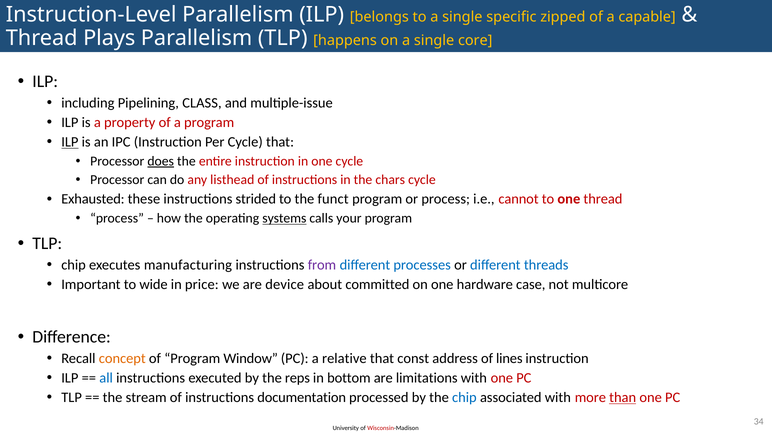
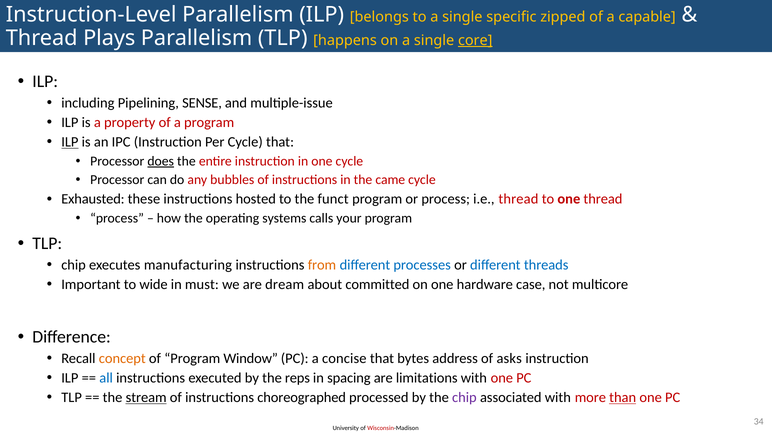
core underline: none -> present (475, 40)
CLASS: CLASS -> SENSE (202, 103)
listhead: listhead -> bubbles (232, 180)
chars: chars -> came (390, 180)
strided: strided -> hosted (256, 199)
i.e cannot: cannot -> thread (518, 199)
systems underline: present -> none (284, 219)
from colour: purple -> orange (322, 265)
price: price -> must (202, 285)
device: device -> dream (285, 285)
relative: relative -> concise (344, 358)
const: const -> bytes (413, 358)
lines: lines -> asks (509, 358)
bottom: bottom -> spacing (349, 378)
stream underline: none -> present (146, 398)
documentation: documentation -> choreographed (302, 398)
chip colour: blue -> purple (464, 398)
